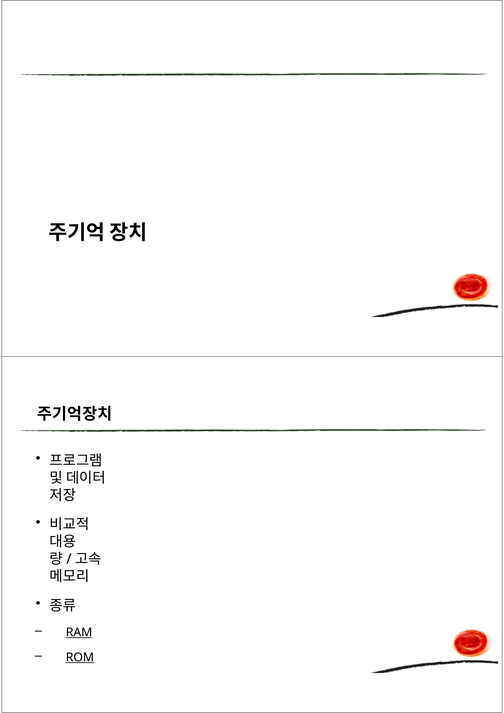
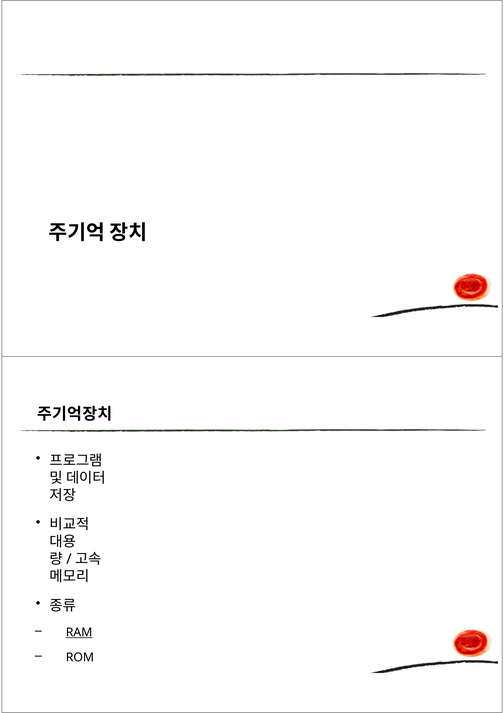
ROM underline: present -> none (80, 658)
